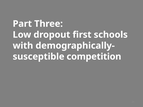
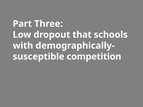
first: first -> that (82, 35)
